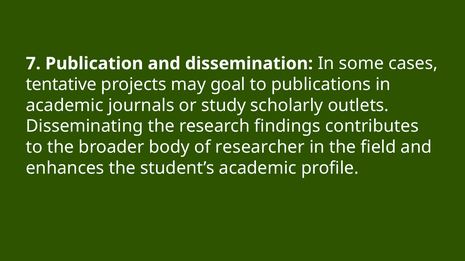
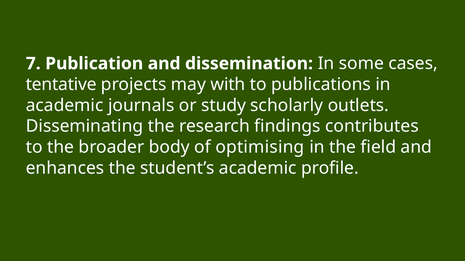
goal: goal -> with (228, 85)
researcher: researcher -> optimising (260, 147)
